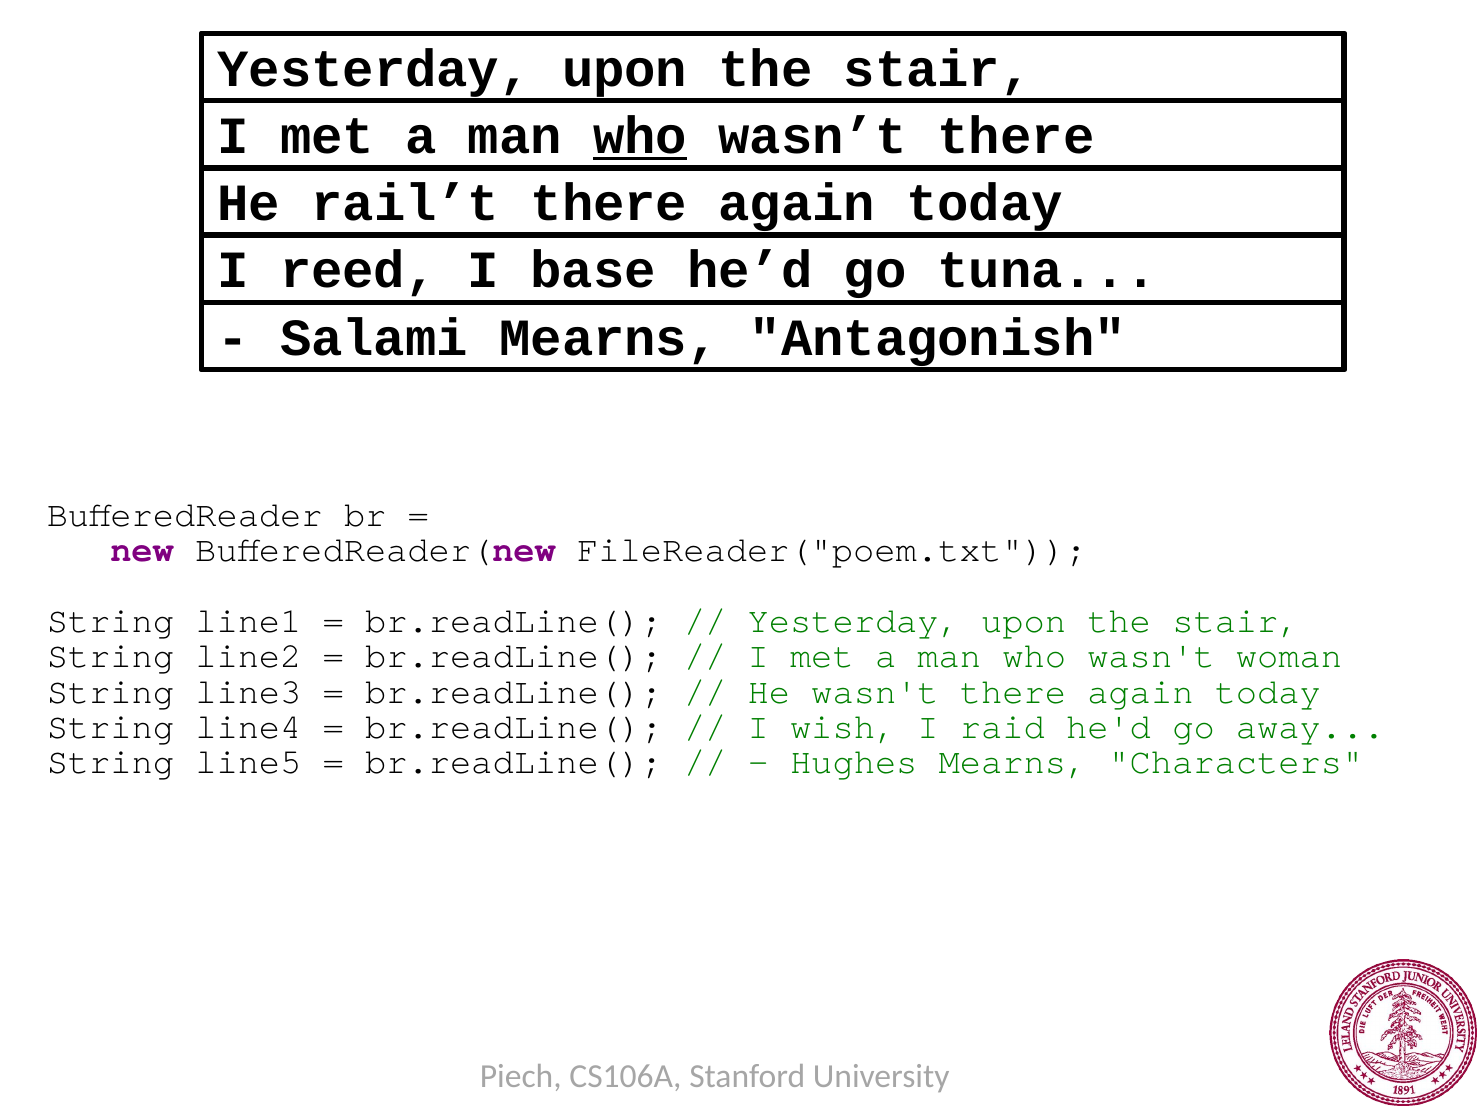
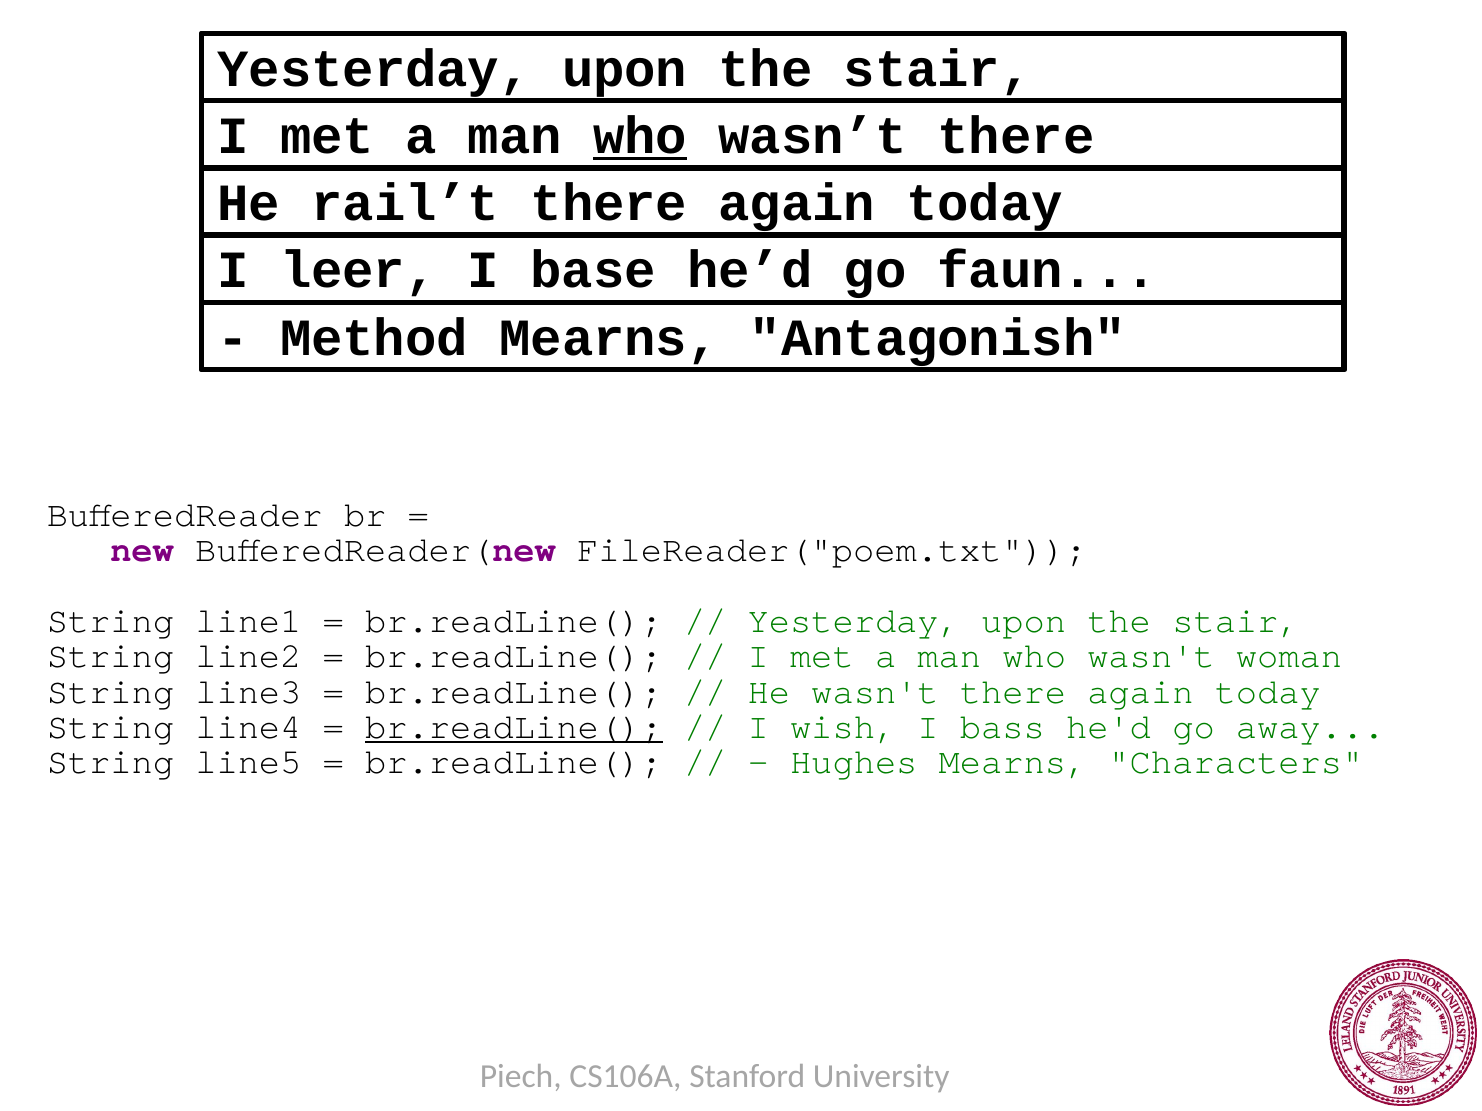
reed: reed -> leer (358, 271)
tuna: tuna -> faun (1047, 271)
Salami: Salami -> Method (374, 338)
br.readLine( underline: none -> present (514, 727)
raid: raid -> bass (1002, 727)
